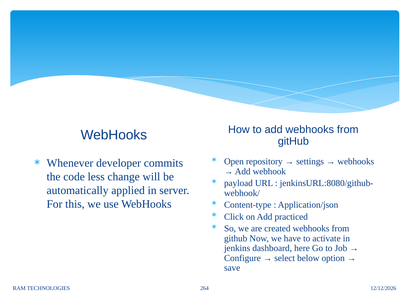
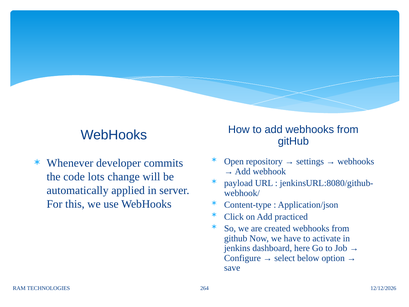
less: less -> lots (96, 177)
